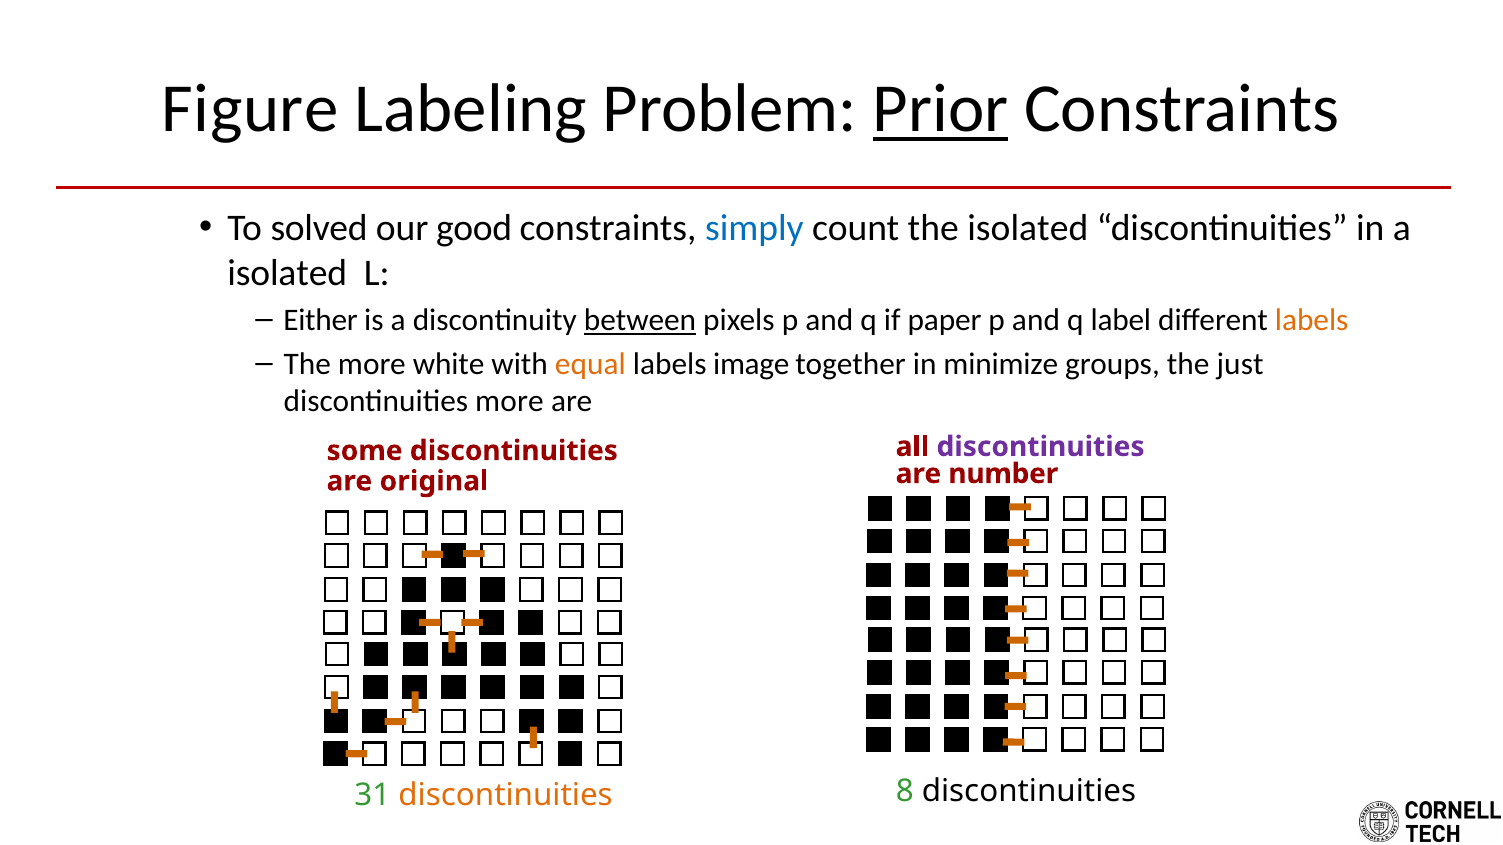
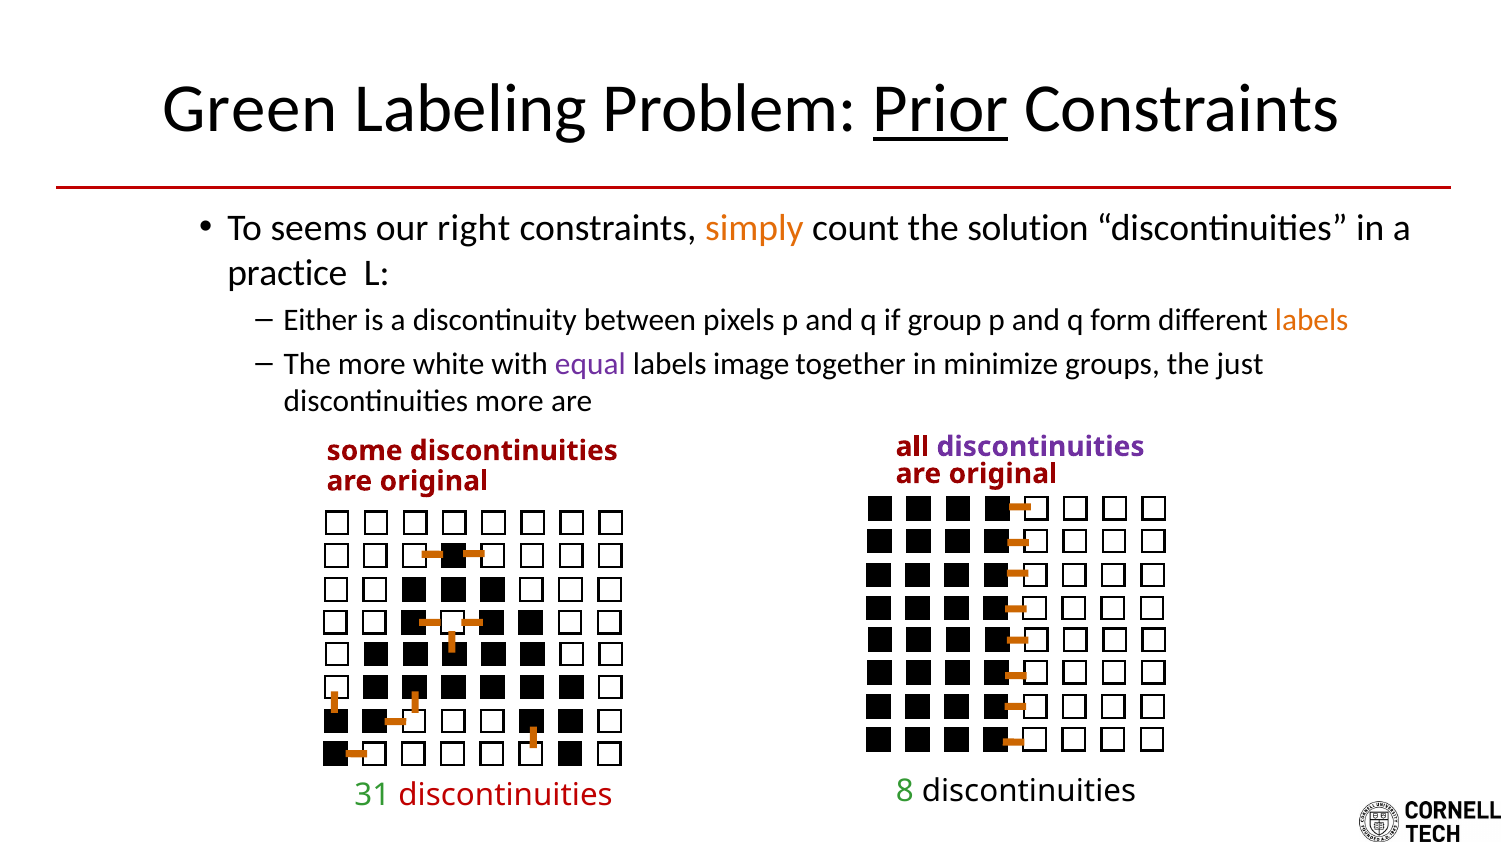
Figure: Figure -> Green (250, 109)
solved: solved -> seems (319, 228)
good: good -> right (474, 228)
simply colour: blue -> orange (754, 228)
the isolated: isolated -> solution (1028, 228)
isolated: isolated -> practice (287, 273)
between underline: present -> none (640, 320)
paper: paper -> group (945, 320)
label: label -> form (1121, 320)
equal colour: orange -> purple (590, 364)
number: number -> original (1003, 474)
discontinuities colour: orange -> red (506, 796)
